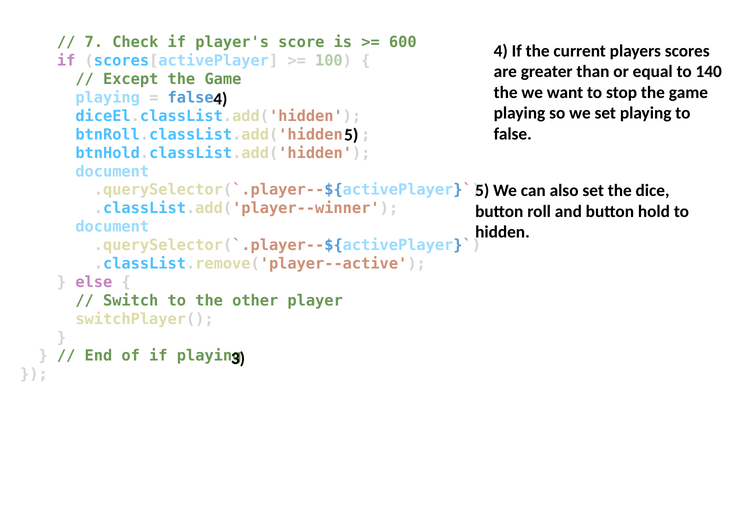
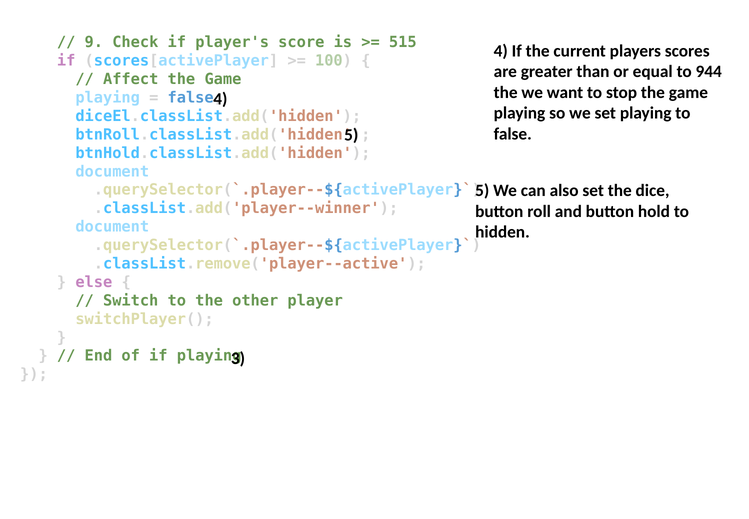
7: 7 -> 9 (94, 42)
600: 600 -> 515 (403, 42)
140: 140 -> 944 (709, 72)
Except: Except -> Affect (131, 79)
